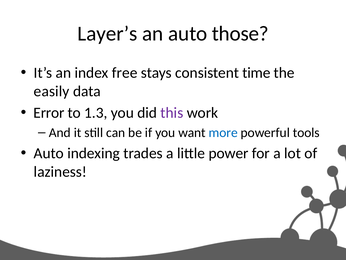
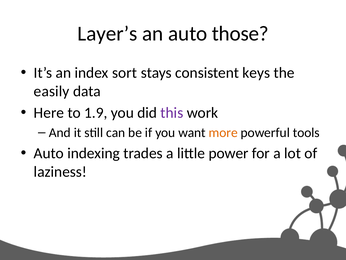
free: free -> sort (125, 73)
time: time -> keys (256, 73)
Error: Error -> Here (49, 113)
1.3: 1.3 -> 1.9 (96, 113)
more colour: blue -> orange (223, 132)
